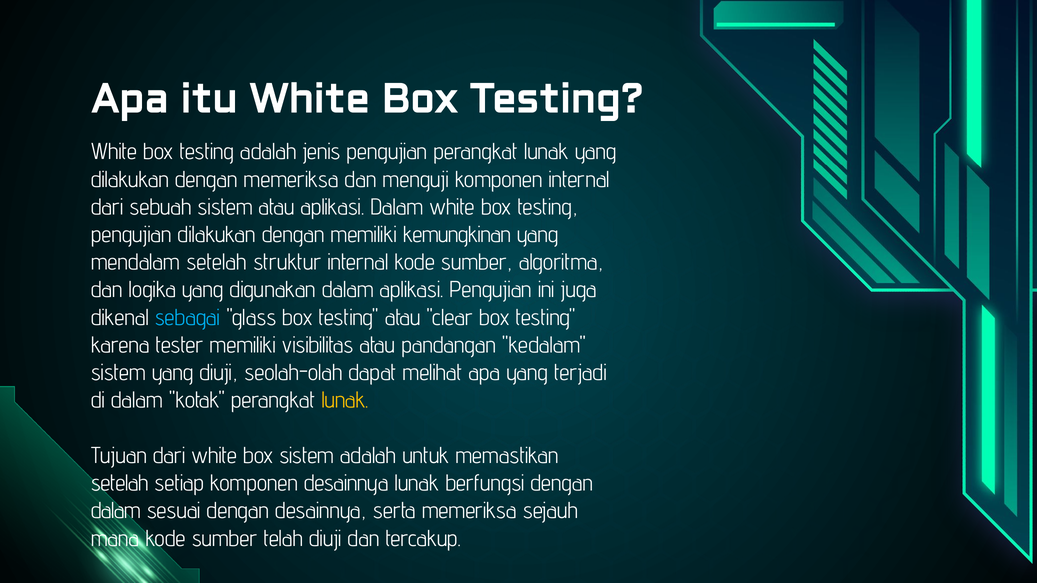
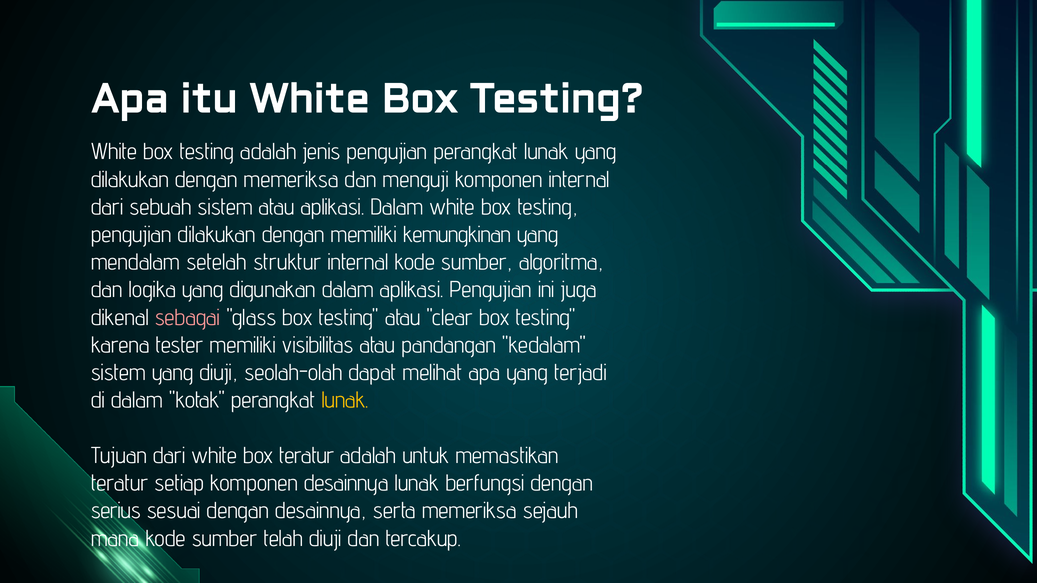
sebagai colour: light blue -> pink (188, 318)
box sistem: sistem -> teratur (307, 456)
setelah: setelah -> teratur (120, 484)
dalam: dalam -> serius (116, 511)
